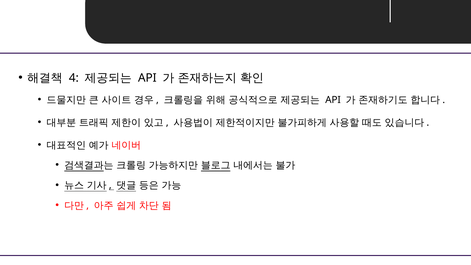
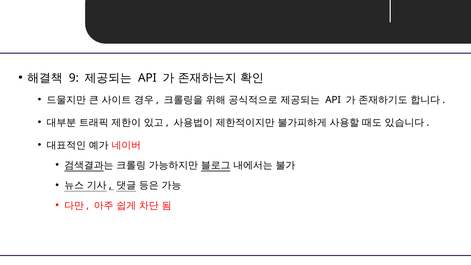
4: 4 -> 9 (74, 78)
